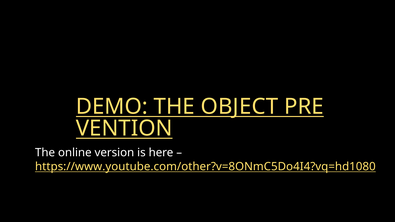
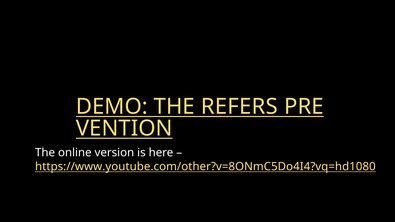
OBJECT: OBJECT -> REFERS (239, 107)
